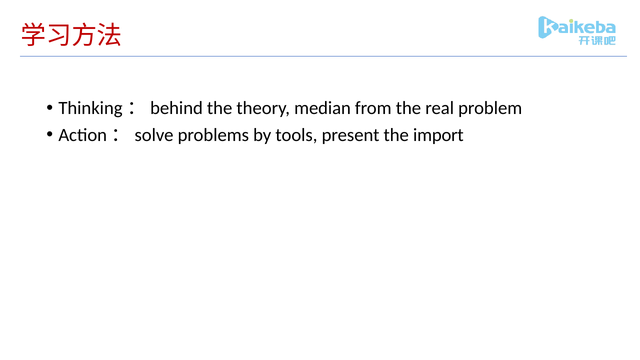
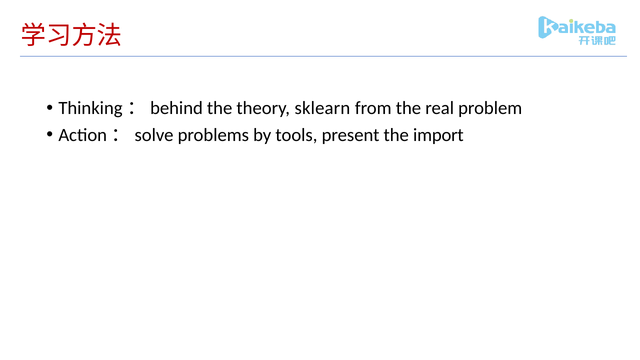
median: median -> sklearn (322, 108)
